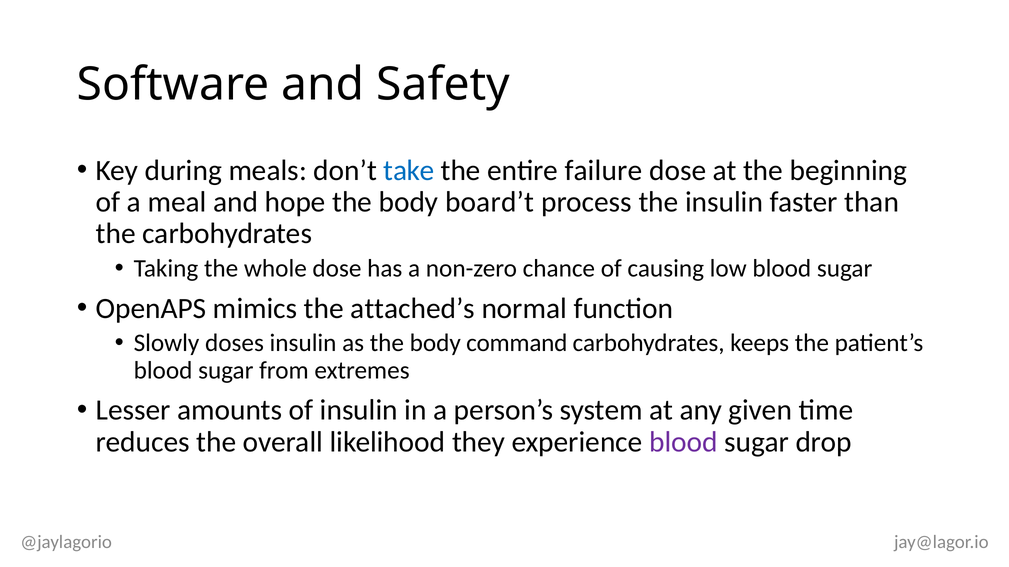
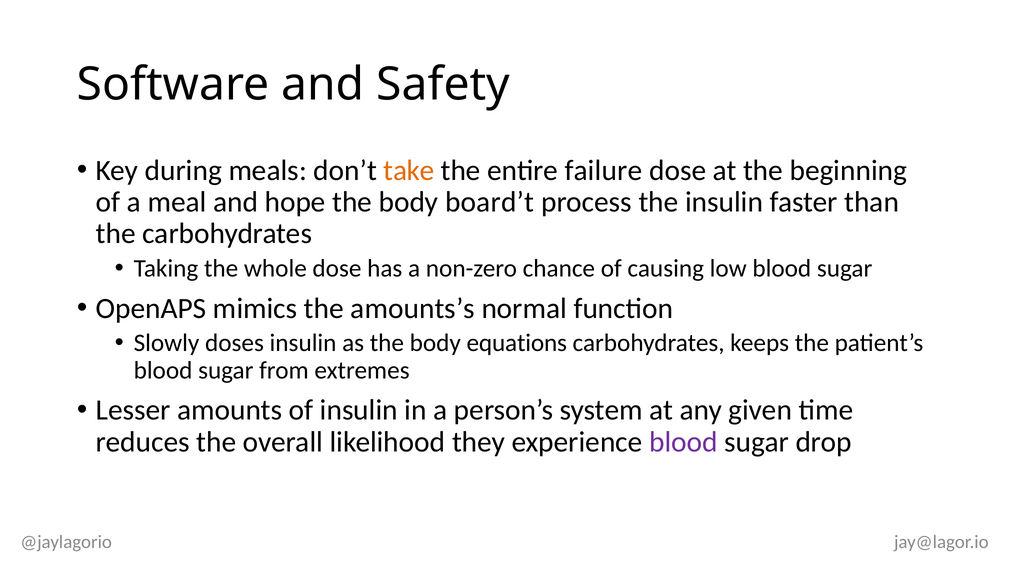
take colour: blue -> orange (409, 171)
attached’s: attached’s -> amounts’s (413, 309)
command: command -> equations (517, 343)
